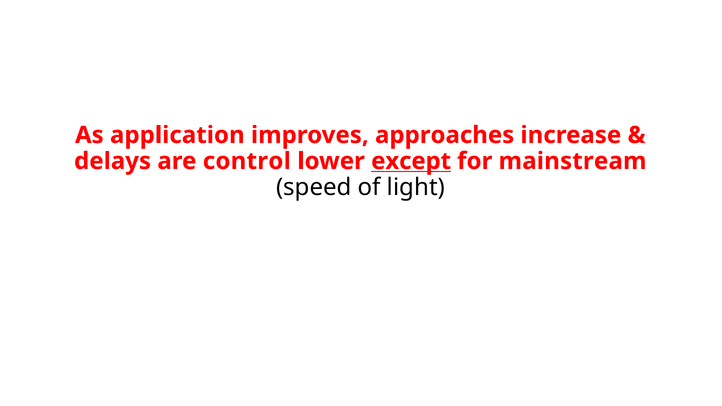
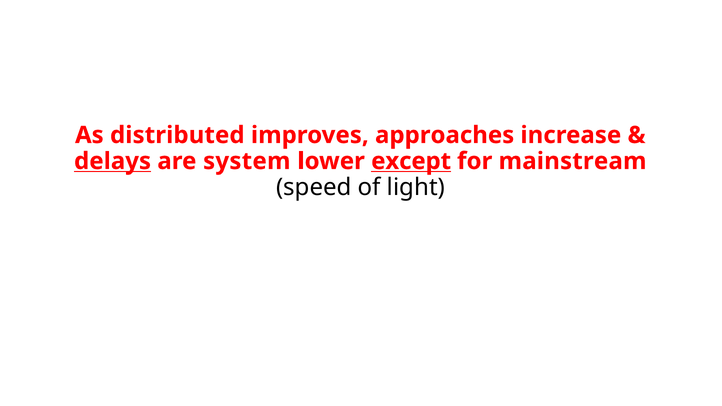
application: application -> distributed (177, 135)
delays underline: none -> present (113, 161)
control: control -> system (247, 161)
